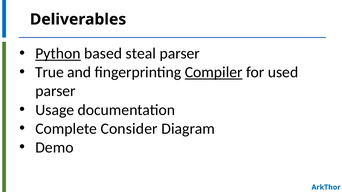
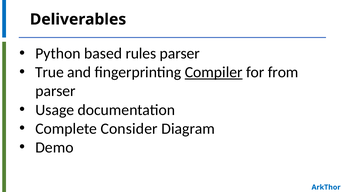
Python underline: present -> none (58, 54)
steal: steal -> rules (141, 54)
used: used -> from (283, 72)
